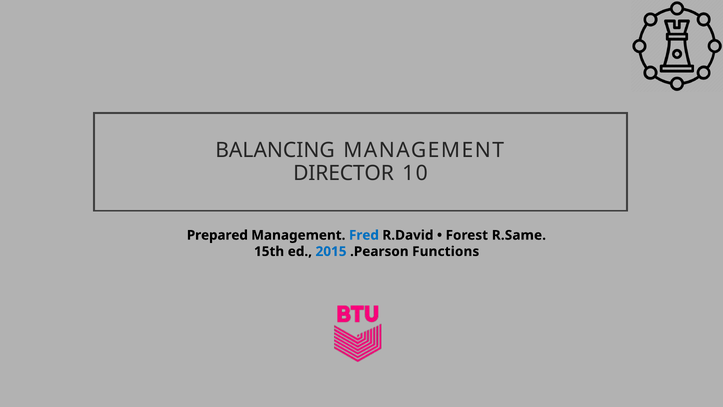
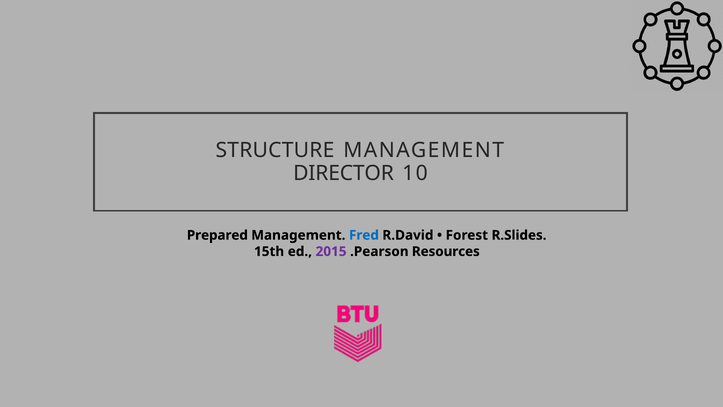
BALANCING: BALANCING -> STRUCTURE (275, 150)
R.Same: R.Same -> R.Slides (519, 235)
2015 colour: blue -> purple (331, 251)
Functions: Functions -> Resources (446, 251)
